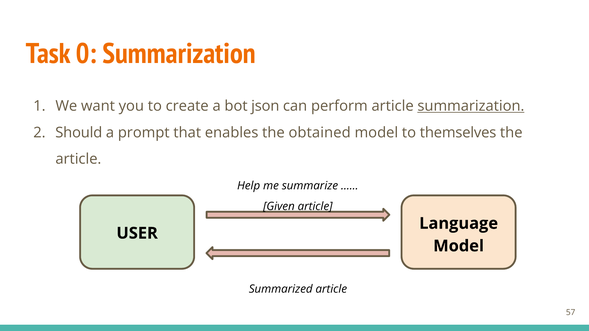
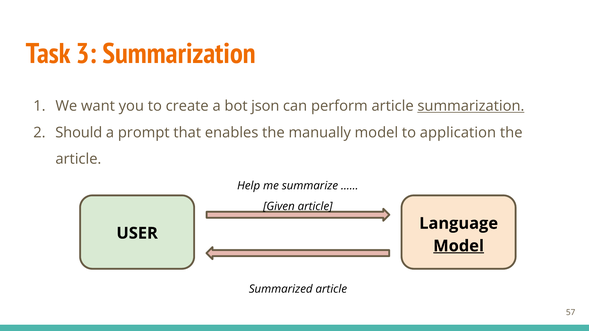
0: 0 -> 3 (86, 54)
obtained: obtained -> manually (320, 133)
themselves: themselves -> application (458, 133)
Model underline: none -> present (459, 246)
